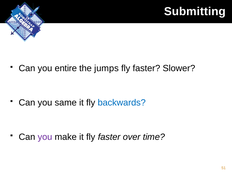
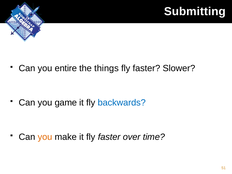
jumps: jumps -> things (107, 68)
same: same -> game (66, 103)
you colour: purple -> orange (45, 137)
